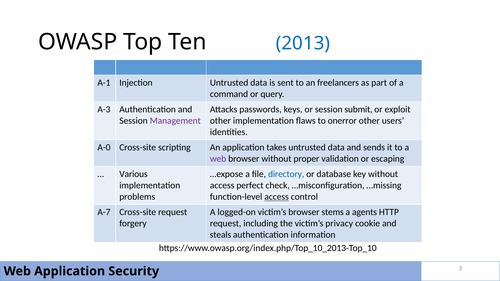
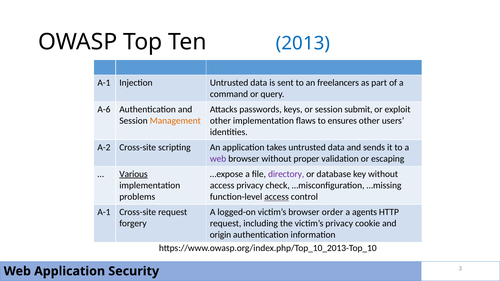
A-3: A-3 -> A-6 (104, 109)
Management colour: purple -> orange (175, 121)
onerror: onerror -> ensures (342, 121)
A-0: A-0 -> A-2 (104, 147)
Various underline: none -> present (134, 174)
directory colour: blue -> purple (286, 174)
access perfect: perfect -> privacy (250, 186)
A-7: A-7 -> A-1 (104, 212)
stems: stems -> order (333, 212)
steals: steals -> origin (220, 235)
